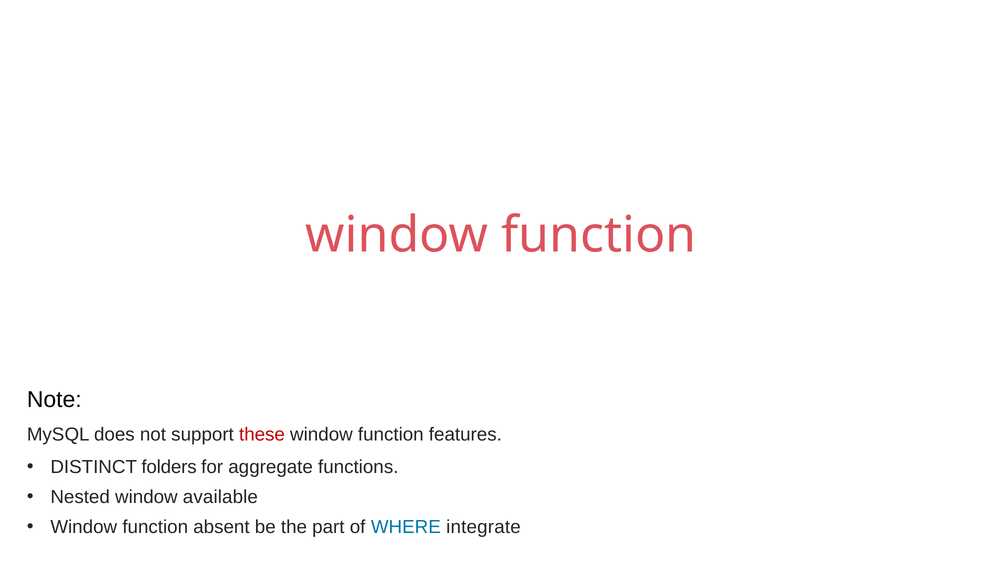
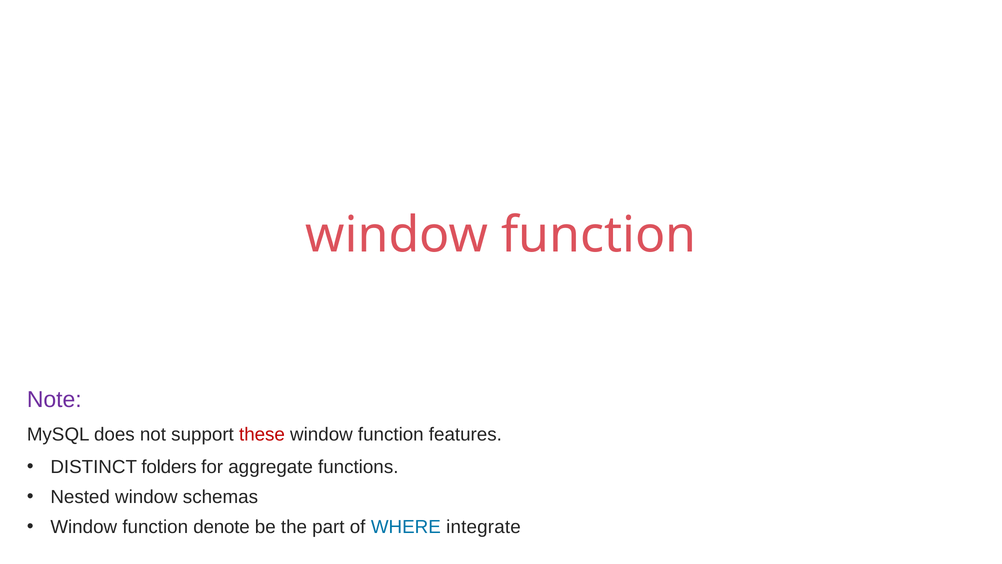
Note colour: black -> purple (54, 399)
available: available -> schemas (220, 497)
absent: absent -> denote (222, 527)
